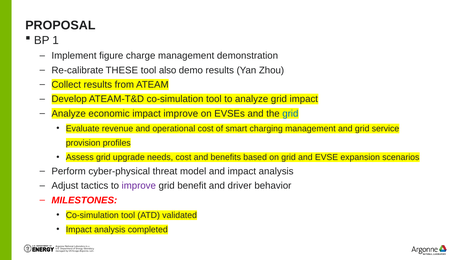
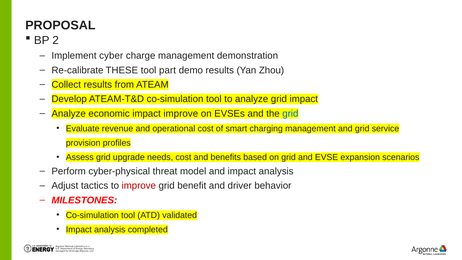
1: 1 -> 2 (56, 40)
figure: figure -> cyber (111, 56)
also: also -> part (168, 70)
improve colour: purple -> red (139, 186)
